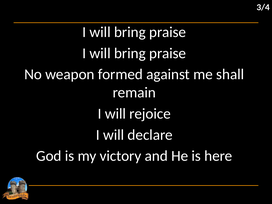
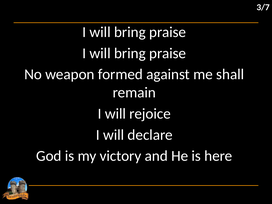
3/4: 3/4 -> 3/7 (263, 7)
